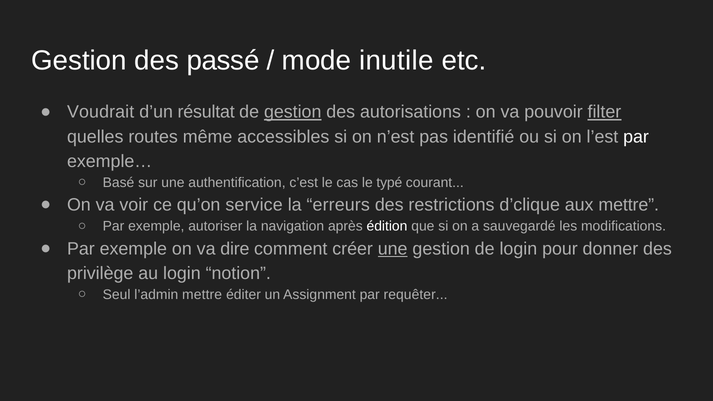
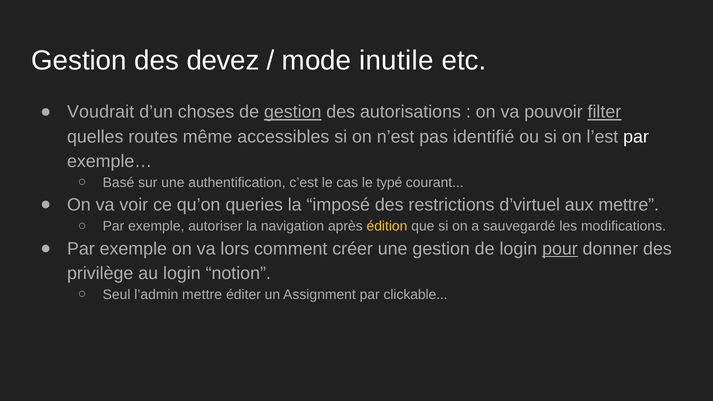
passé: passé -> devez (223, 60)
résultat: résultat -> choses (206, 112)
service: service -> queries (254, 205)
erreurs: erreurs -> imposé (338, 205)
d’clique: d’clique -> d’virtuel (530, 205)
édition colour: white -> yellow (387, 226)
dire: dire -> lors (235, 249)
une underline: present -> none (393, 249)
pour underline: none -> present (560, 249)
requêter: requêter -> clickable (416, 295)
